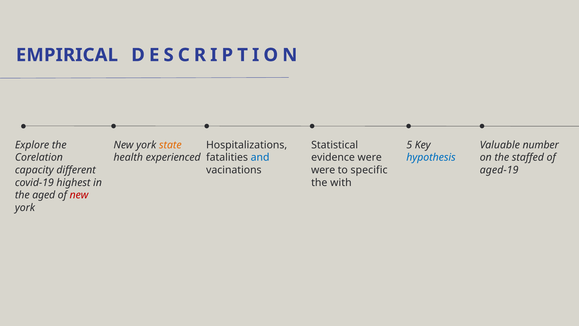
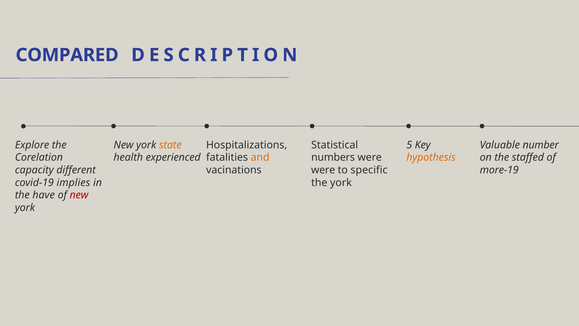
EMPIRICAL: EMPIRICAL -> COMPARED (67, 55)
and colour: blue -> orange (260, 157)
evidence: evidence -> numbers (333, 157)
hypothesis colour: blue -> orange (431, 157)
aged-19: aged-19 -> more-19 (499, 170)
highest: highest -> implies (73, 182)
the with: with -> york (341, 182)
aged: aged -> have (44, 195)
